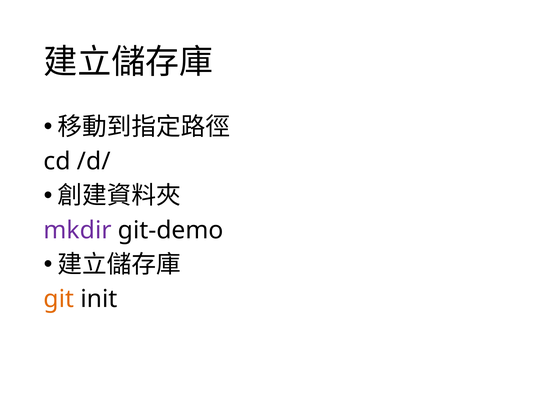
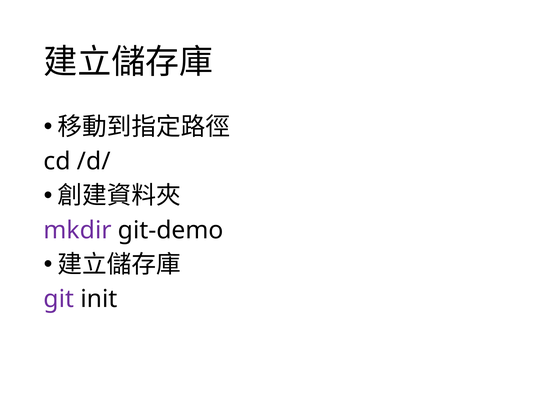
git colour: orange -> purple (59, 299)
